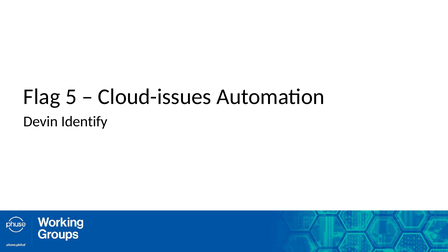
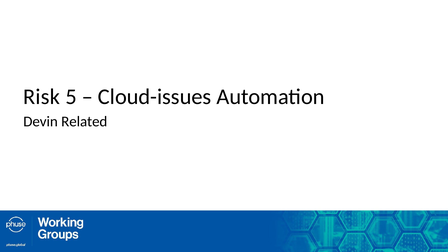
Flag: Flag -> Risk (42, 97)
Identify: Identify -> Related (84, 122)
